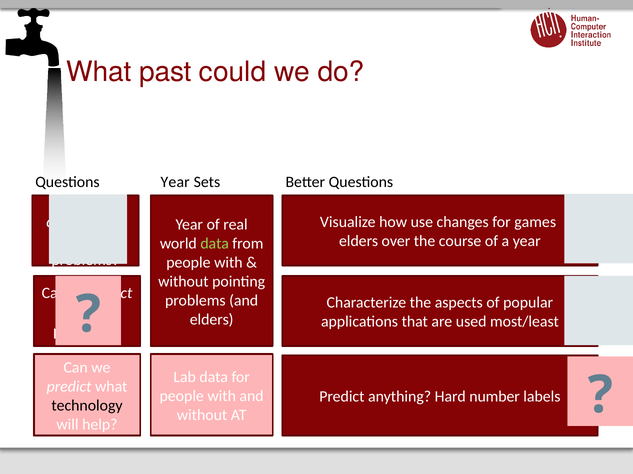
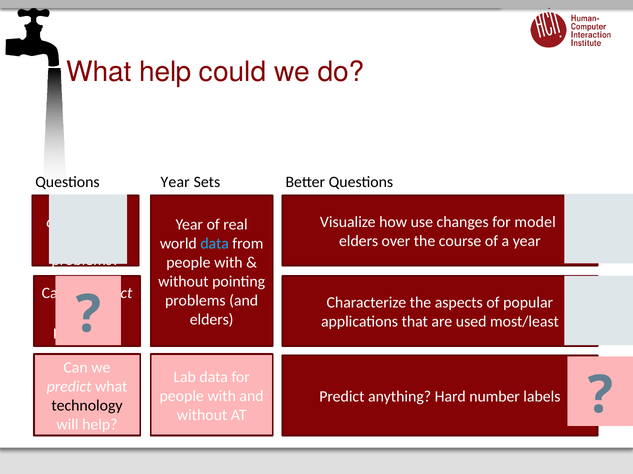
What past: past -> help (165, 72)
games: games -> model (535, 223)
data colour: light green -> light blue (215, 244)
